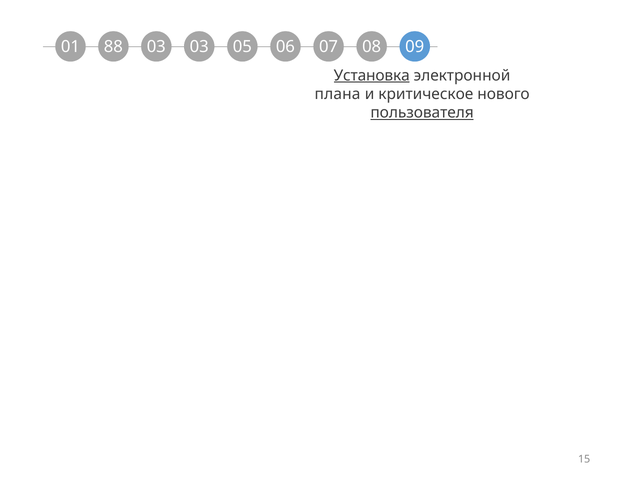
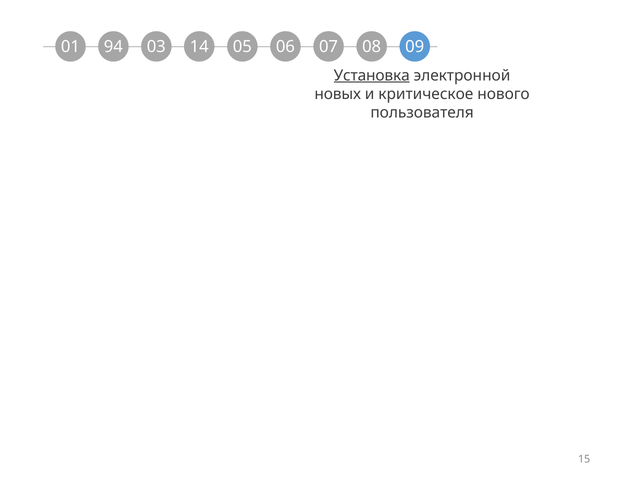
88: 88 -> 94 (113, 47)
03 03: 03 -> 14 (199, 47)
плана: плана -> новых (338, 94)
пользователя underline: present -> none (422, 113)
